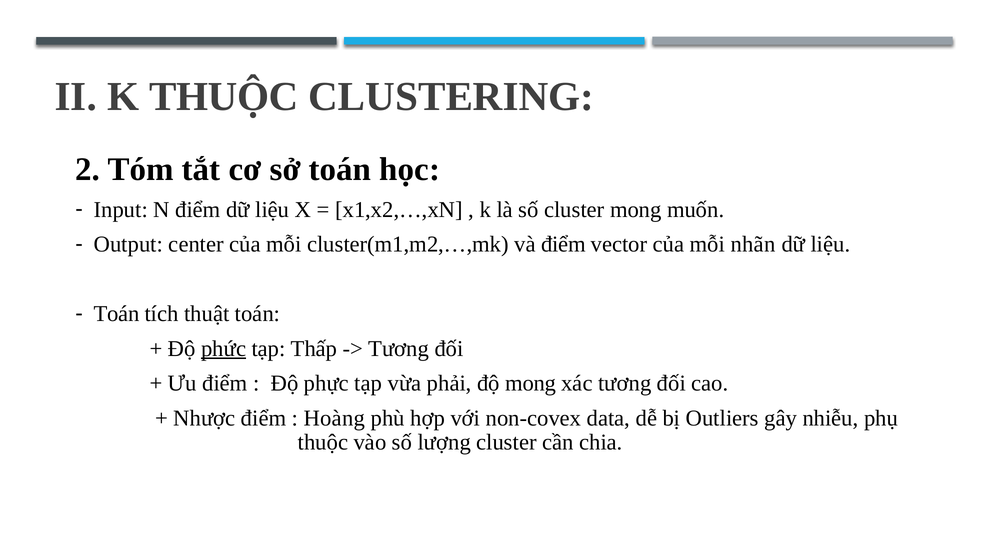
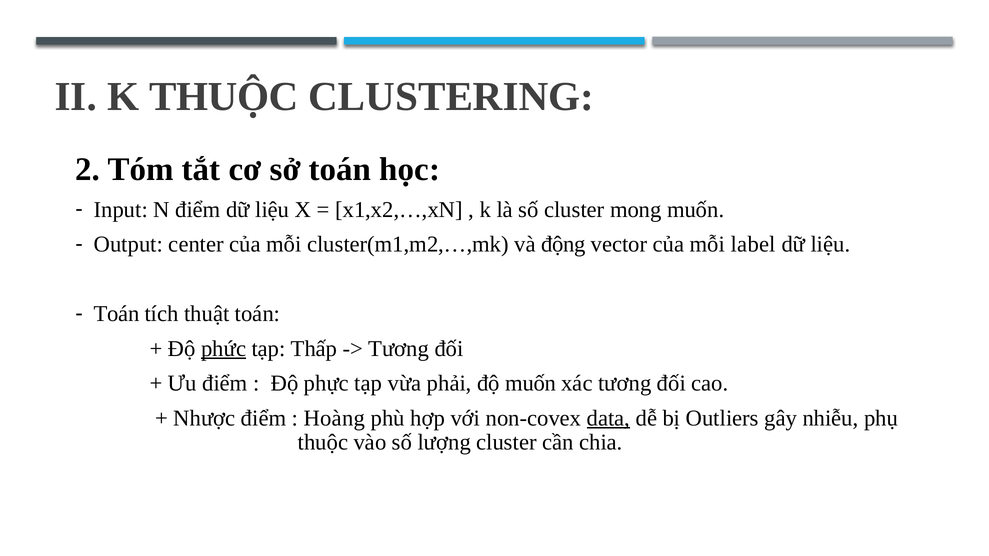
và điểm: điểm -> động (563, 245)
nhãn: nhãn -> label (753, 245)
độ mong: mong -> muốn (531, 384)
data underline: none -> present (609, 418)
